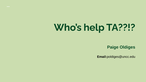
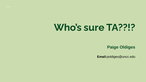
help: help -> sure (94, 28)
